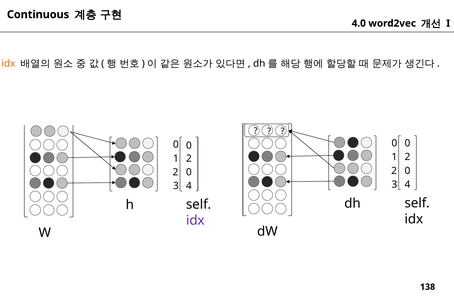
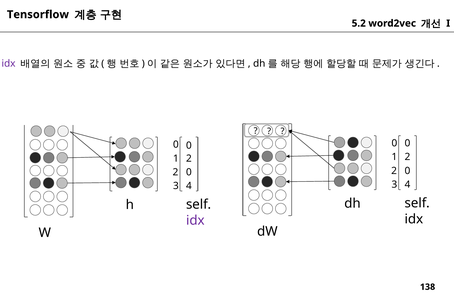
Continuous: Continuous -> Tensorflow (38, 14)
4.0: 4.0 -> 5.2 (359, 23)
idx colour: orange -> purple (9, 63)
